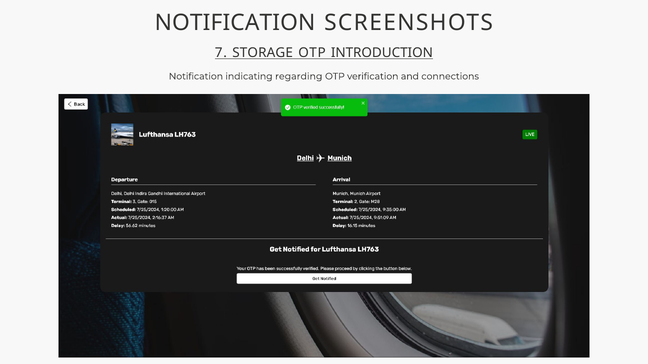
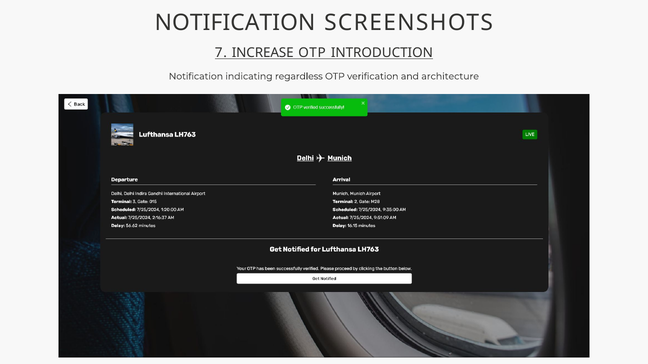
STORAGE: STORAGE -> INCREASE (263, 53)
regarding: regarding -> regardless (299, 76)
connections: connections -> architecture (450, 76)
